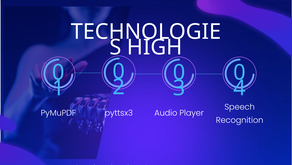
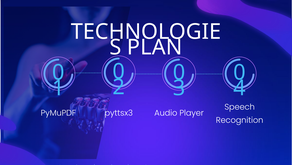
HIGH: HIGH -> PLAN (155, 47)
